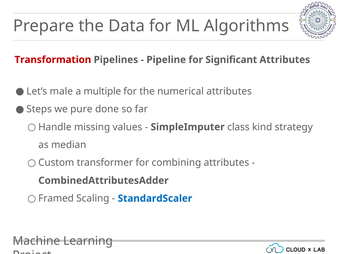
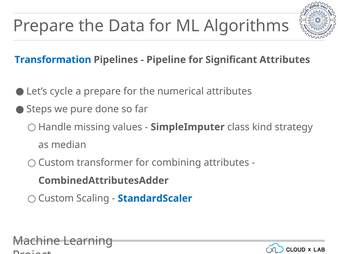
Transformation colour: red -> blue (53, 60)
male: male -> cycle (61, 91)
a multiple: multiple -> prepare (102, 91)
Framed: Framed -> Custom (56, 198)
